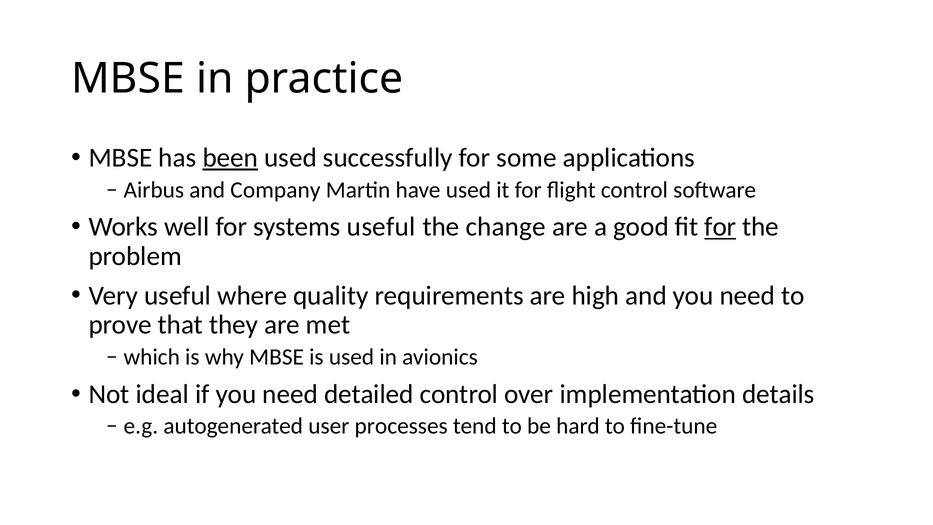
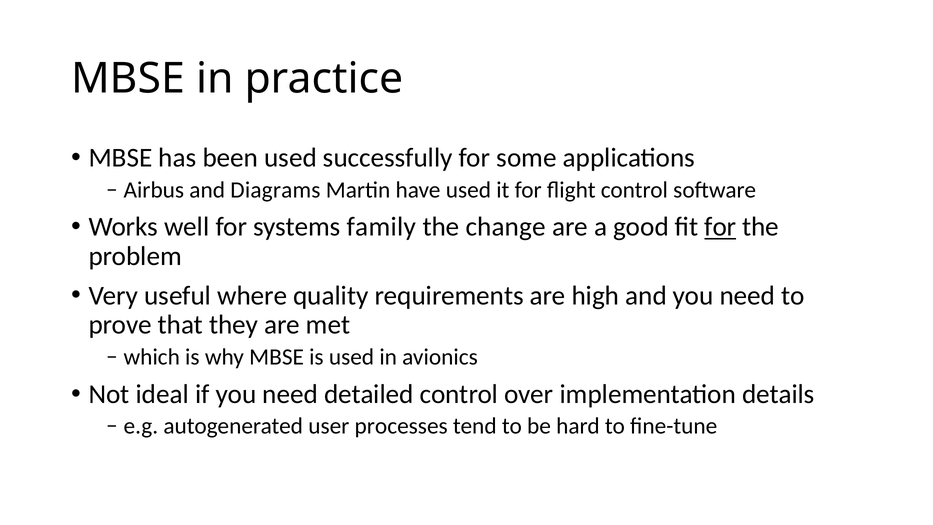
been underline: present -> none (230, 158)
Company: Company -> Diagrams (275, 190)
systems useful: useful -> family (381, 227)
